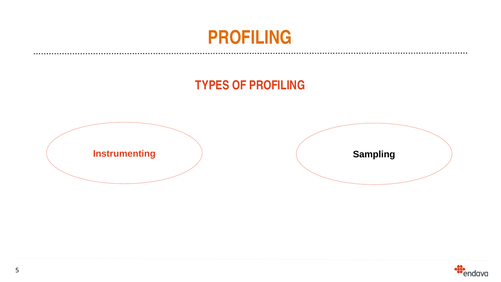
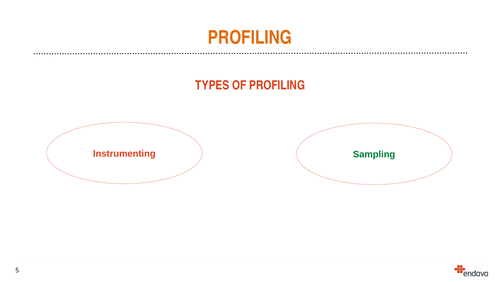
Sampling colour: black -> green (374, 154)
